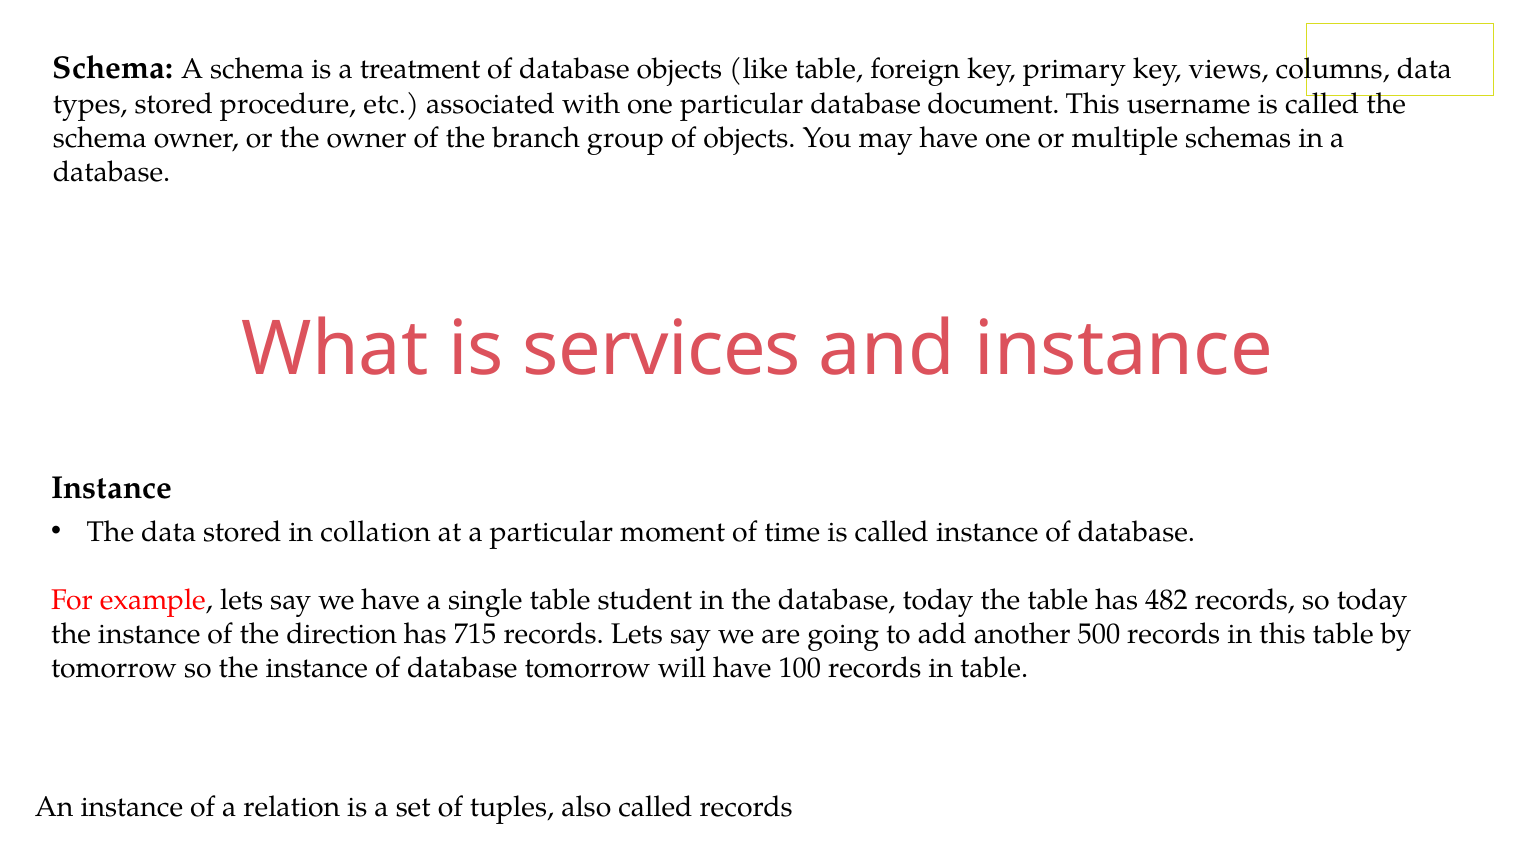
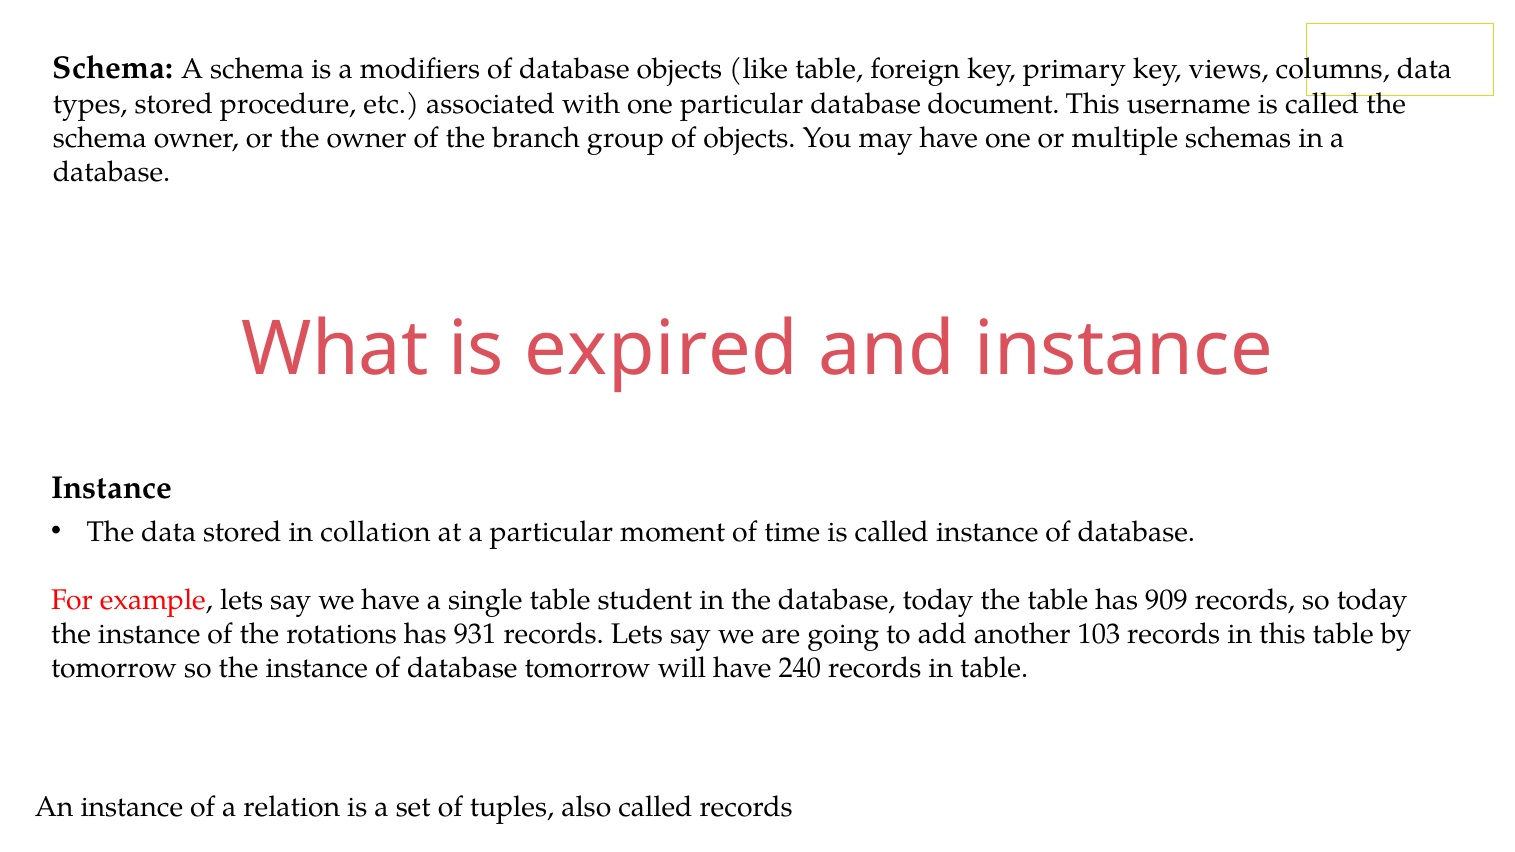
treatment: treatment -> modifiers (420, 69)
services: services -> expired (661, 350)
482: 482 -> 909 (1166, 600)
direction: direction -> rotations (342, 634)
715: 715 -> 931 (475, 634)
500: 500 -> 103 (1099, 634)
100: 100 -> 240 (800, 668)
